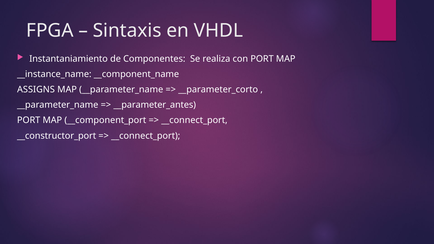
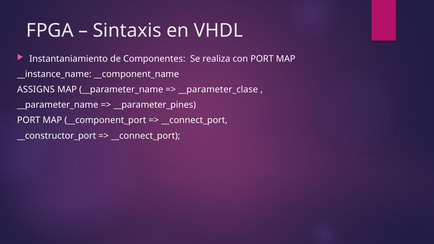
__parameter_corto: __parameter_corto -> __parameter_clase (218, 90)
__parameter_antes: __parameter_antes -> __parameter_pines (155, 105)
